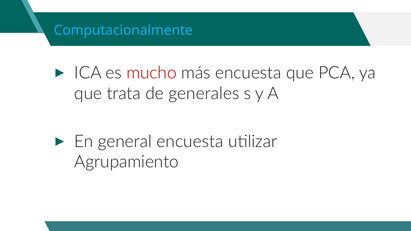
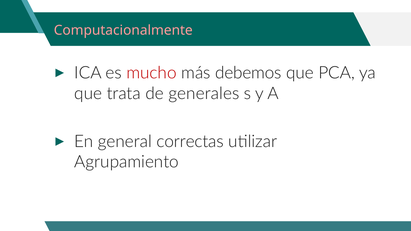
Computacionalmente colour: light blue -> pink (123, 30)
más encuesta: encuesta -> debemos (248, 73)
general encuesta: encuesta -> correctas (190, 142)
